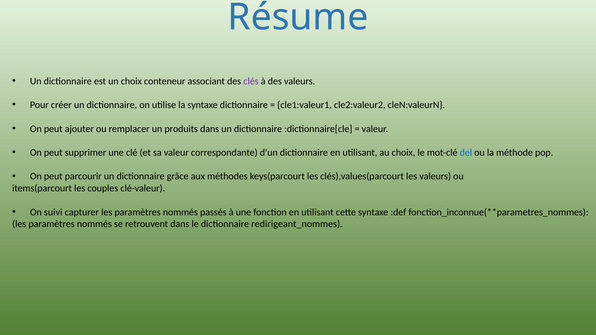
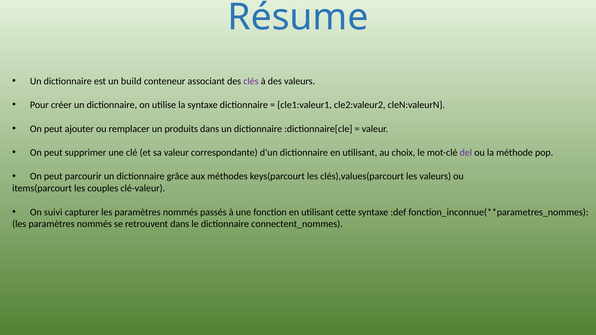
un choix: choix -> build (131, 81)
del colour: blue -> purple (466, 153)
redirigeant_nommes: redirigeant_nommes -> connectent_nommes (297, 224)
